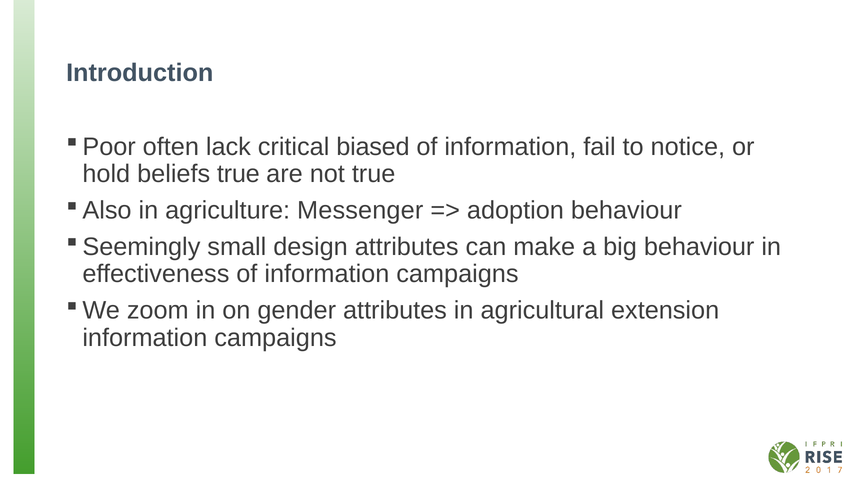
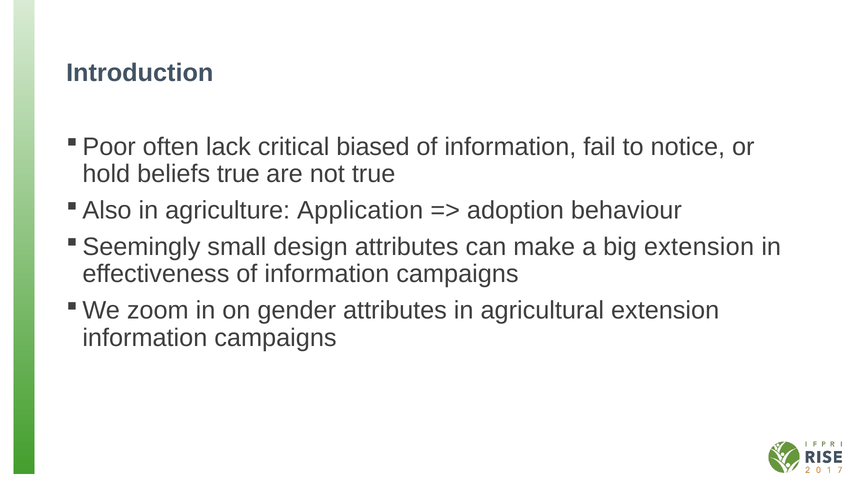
Messenger: Messenger -> Application (360, 210)
big behaviour: behaviour -> extension (699, 247)
